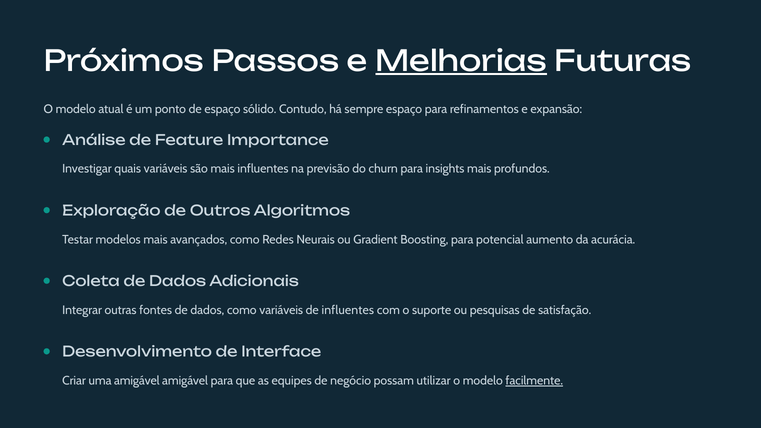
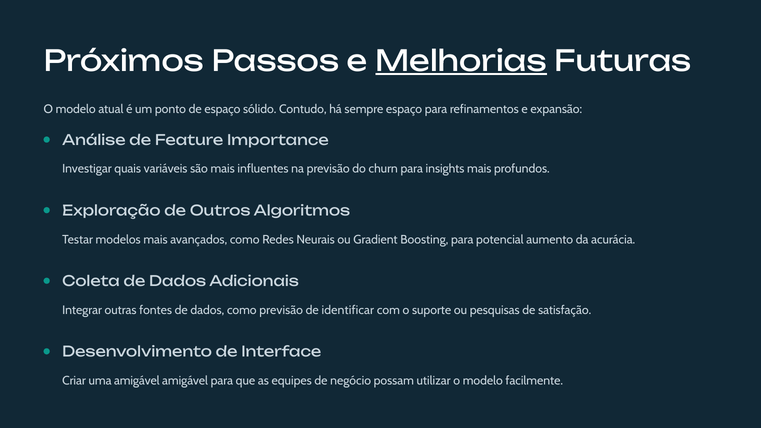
como variáveis: variáveis -> previsão (281, 310)
de influentes: influentes -> identificar (348, 310)
facilmente underline: present -> none (534, 381)
